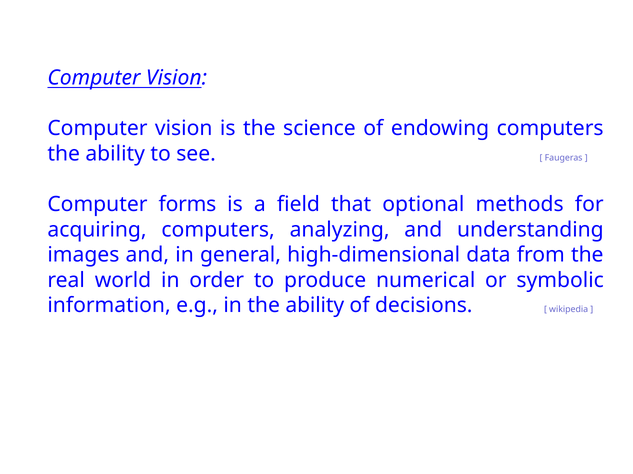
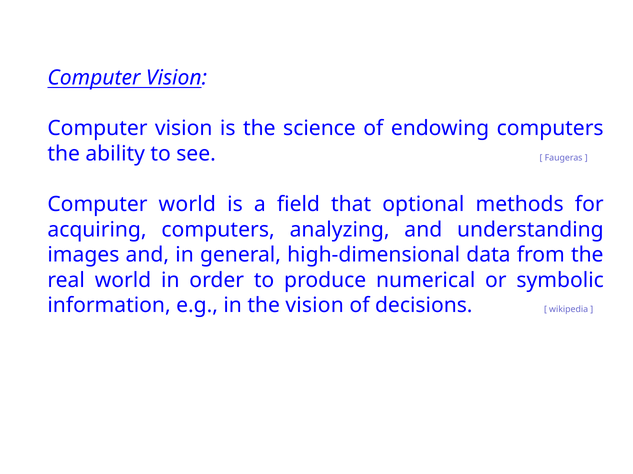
Computer forms: forms -> world (187, 205)
in the ability: ability -> vision (315, 306)
